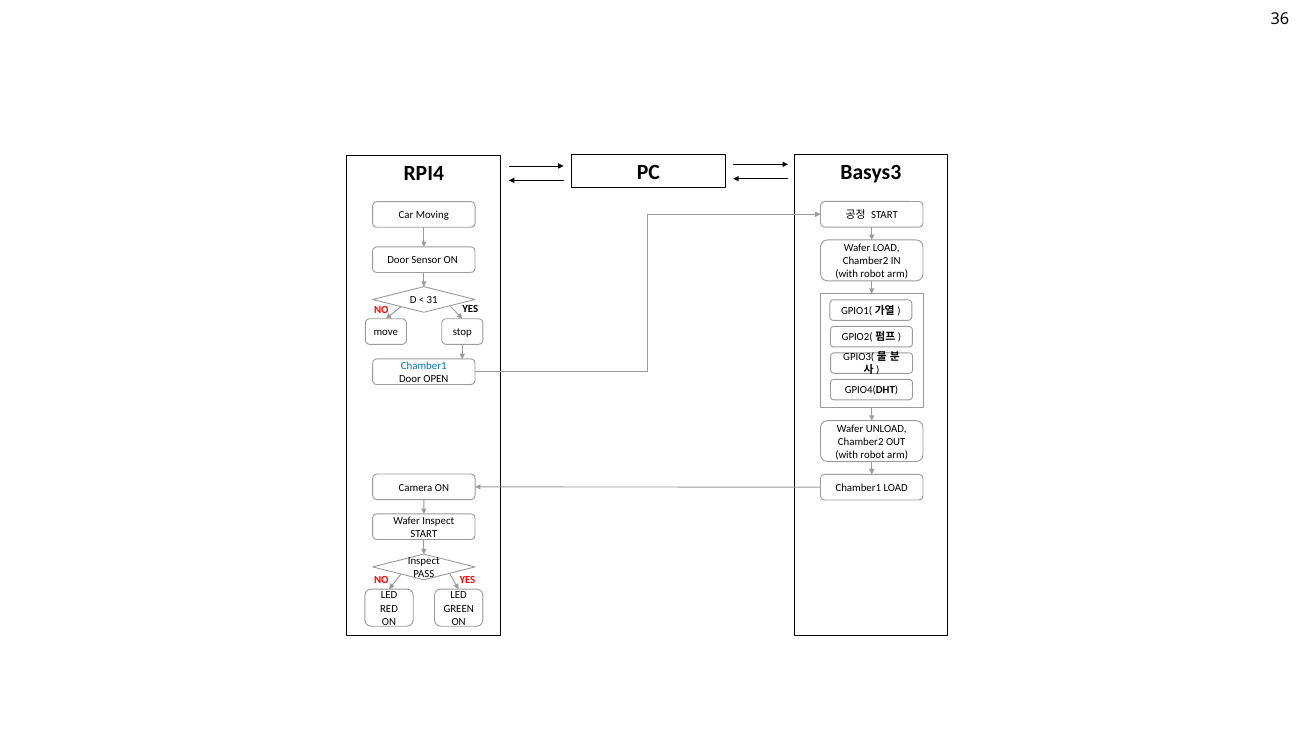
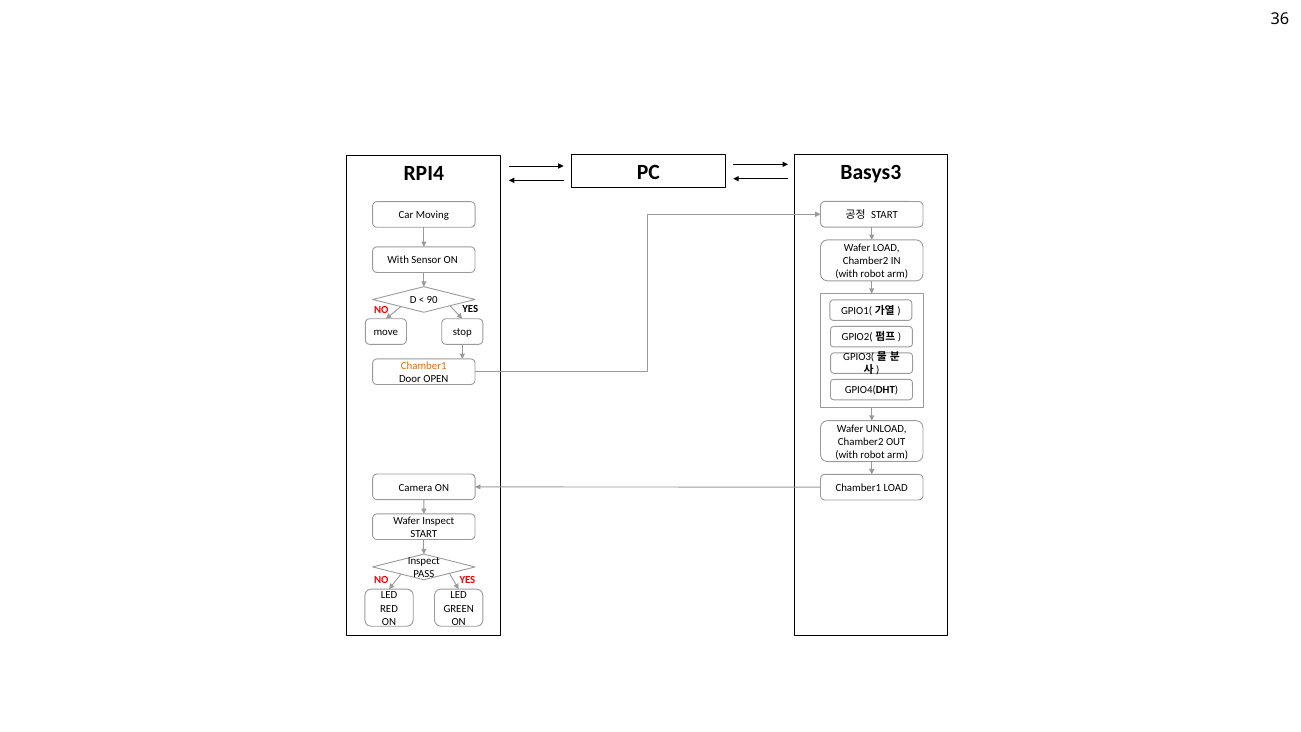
Door: Door -> With (398, 260)
31: 31 -> 90 (432, 300)
Chamber1 colour: blue -> orange (424, 366)
